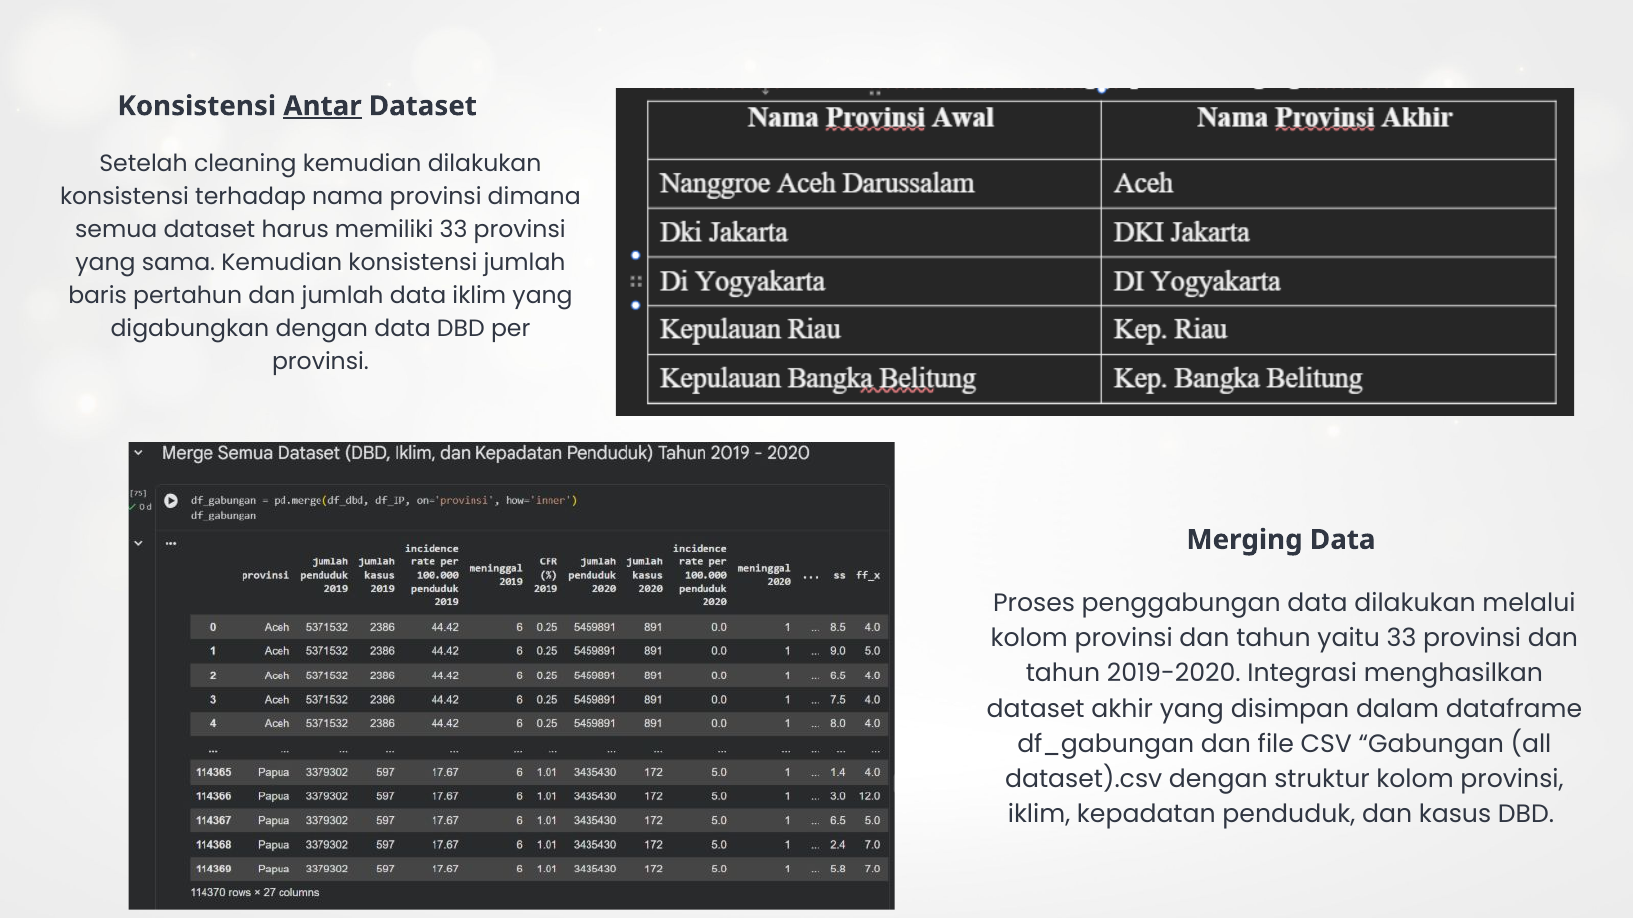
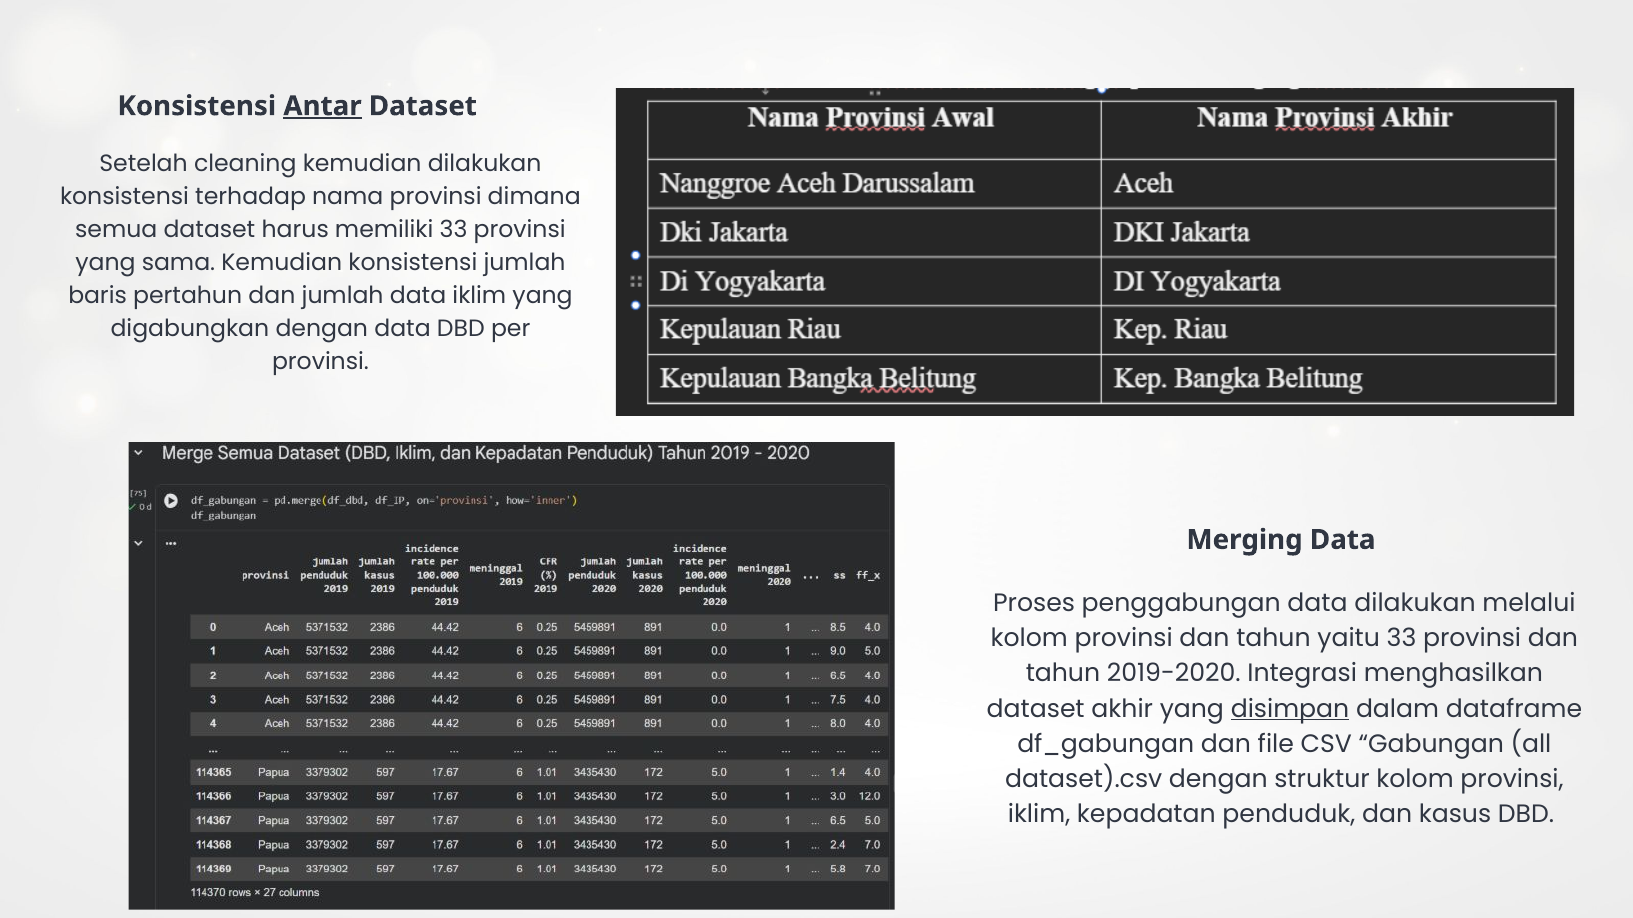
disimpan underline: none -> present (1290, 709)
